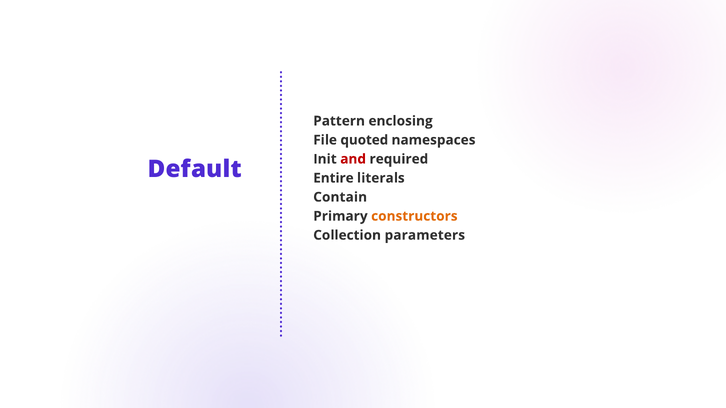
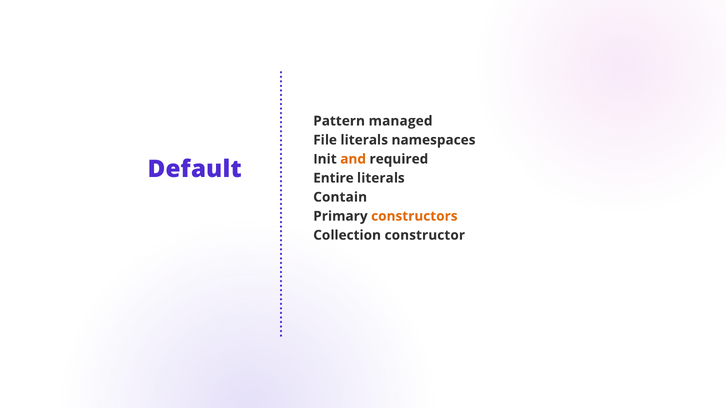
enclosing: enclosing -> managed (401, 121)
File quoted: quoted -> literals (364, 140)
and colour: red -> orange (353, 159)
parameters: parameters -> constructor (425, 235)
